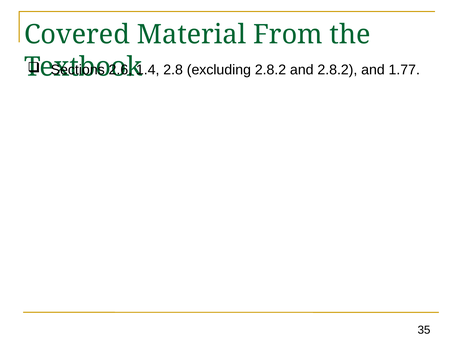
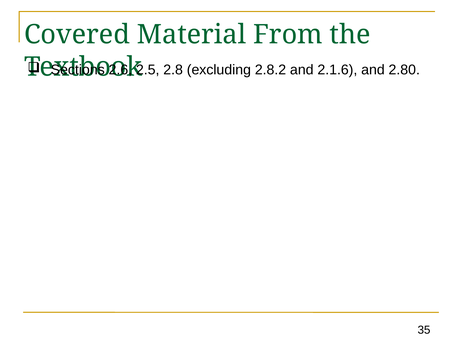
1.4: 1.4 -> 2.5 (148, 70)
and 2.8.2: 2.8.2 -> 2.1.6 (337, 70)
1.77: 1.77 -> 2.80 (404, 70)
